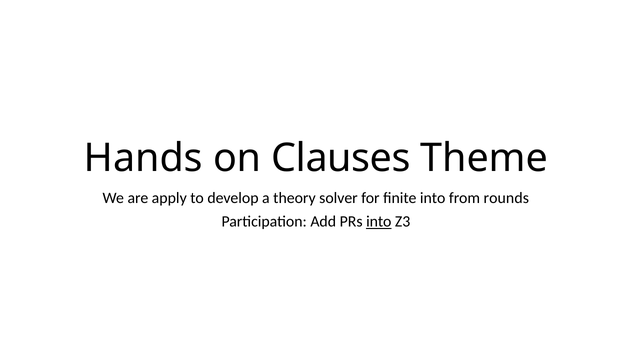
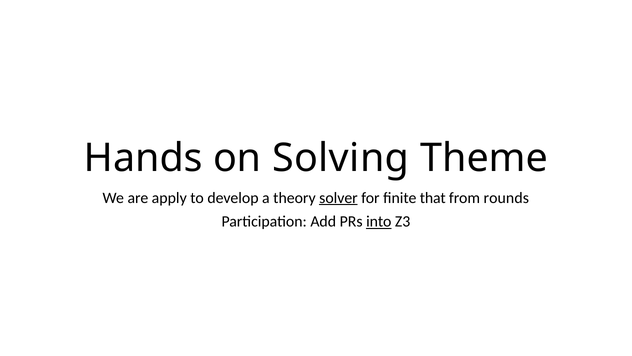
Clauses: Clauses -> Solving (341, 158)
solver underline: none -> present (338, 198)
finite into: into -> that (433, 198)
